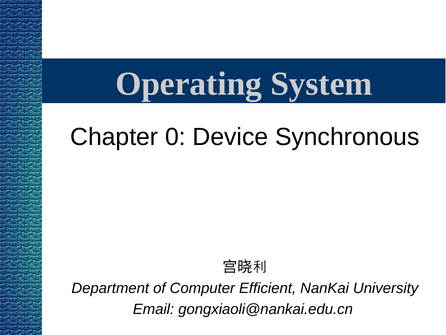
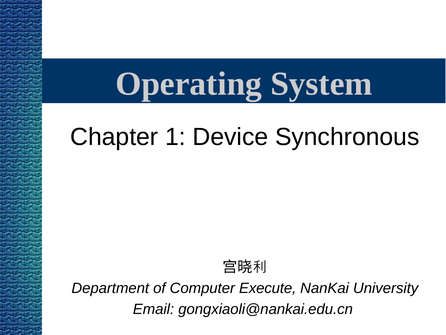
0: 0 -> 1 (175, 137)
Efficient: Efficient -> Execute (268, 288)
